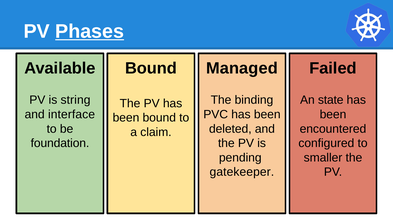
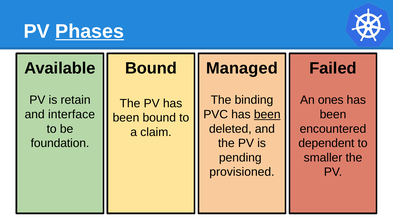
string: string -> retain (76, 100)
state: state -> ones (331, 100)
been underline: none -> present (267, 114)
configured: configured -> dependent (326, 143)
gatekeeper: gatekeeper -> provisioned (242, 172)
